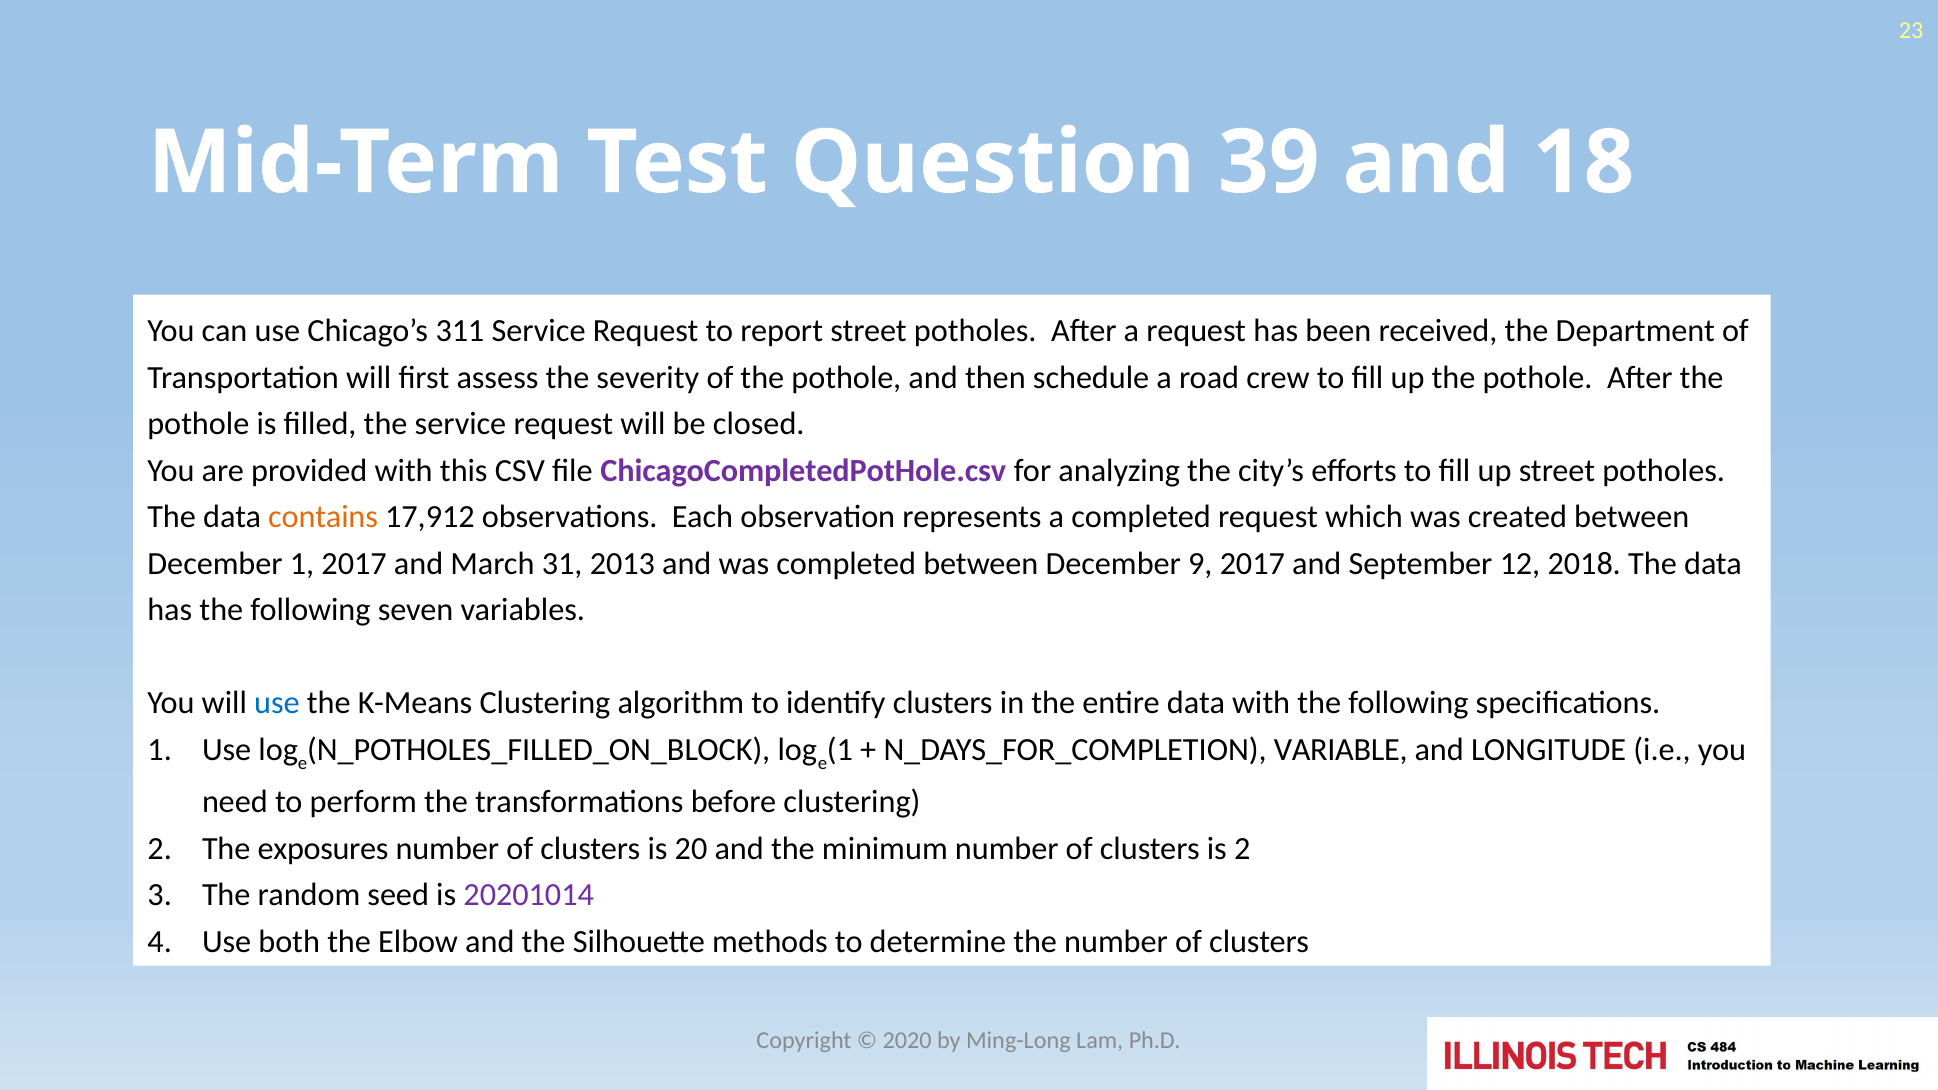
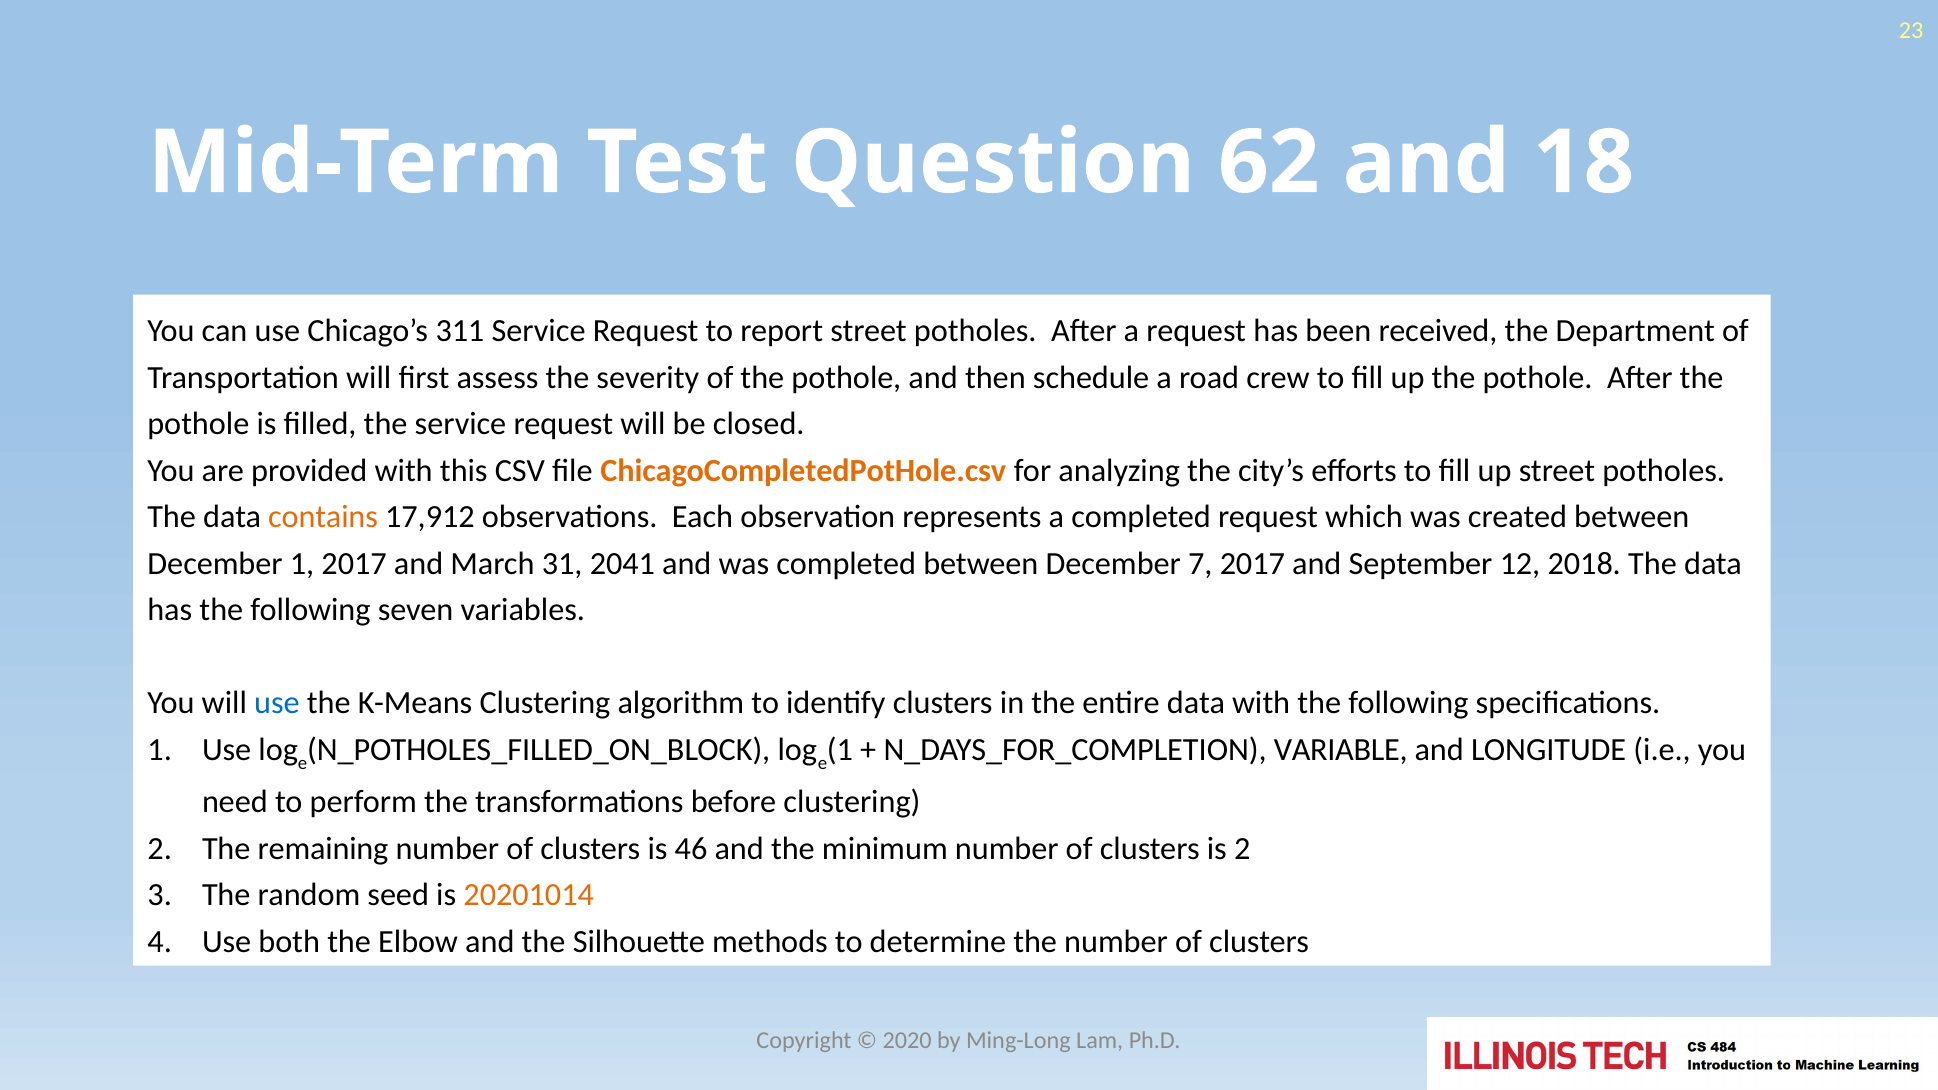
39: 39 -> 62 (1269, 163)
ChicagoCompletedPotHole.csv colour: purple -> orange (803, 471)
2013: 2013 -> 2041 (622, 563)
9: 9 -> 7 (1200, 563)
exposures: exposures -> remaining (323, 849)
20: 20 -> 46 (691, 849)
20201014 colour: purple -> orange (529, 895)
